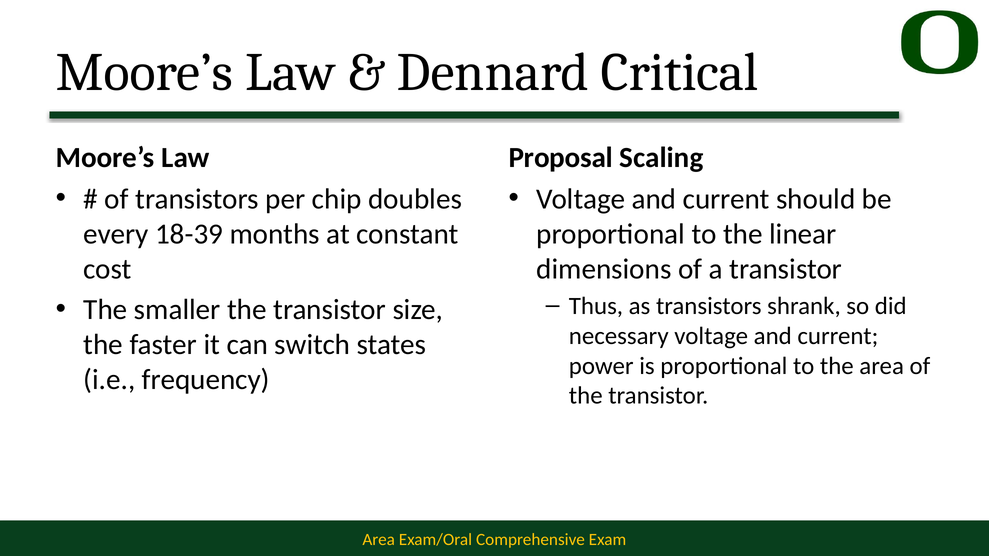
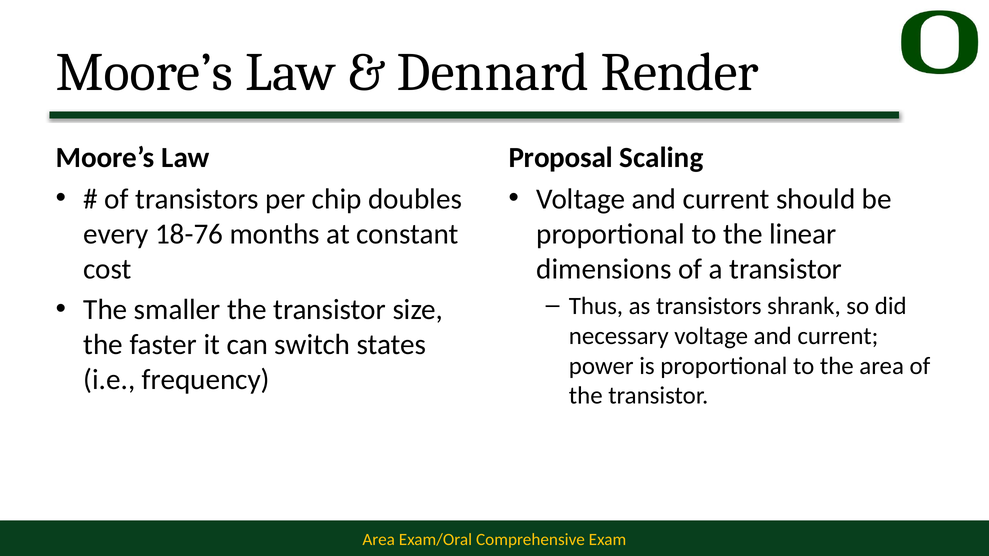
Critical: Critical -> Render (680, 72)
18-39: 18-39 -> 18-76 (189, 234)
